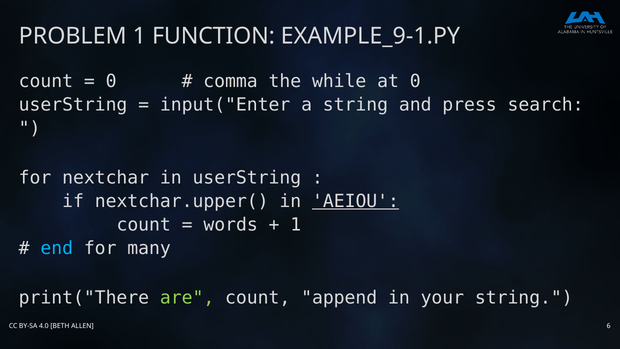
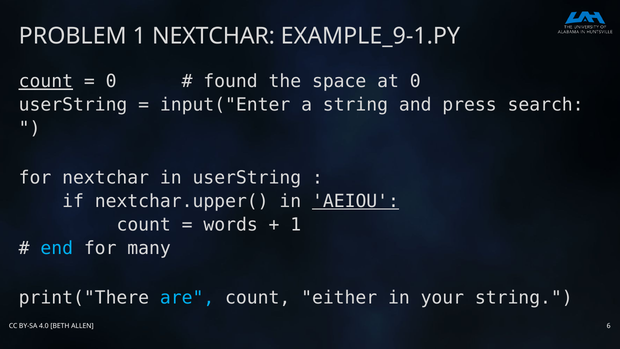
1 FUNCTION: FUNCTION -> NEXTCHAR (213, 36)
count underline: none -> present (46, 81)
comma: comma -> found (231, 81)
while: while -> space (339, 81)
are colour: light green -> light blue (187, 298)
append: append -> either (339, 298)
